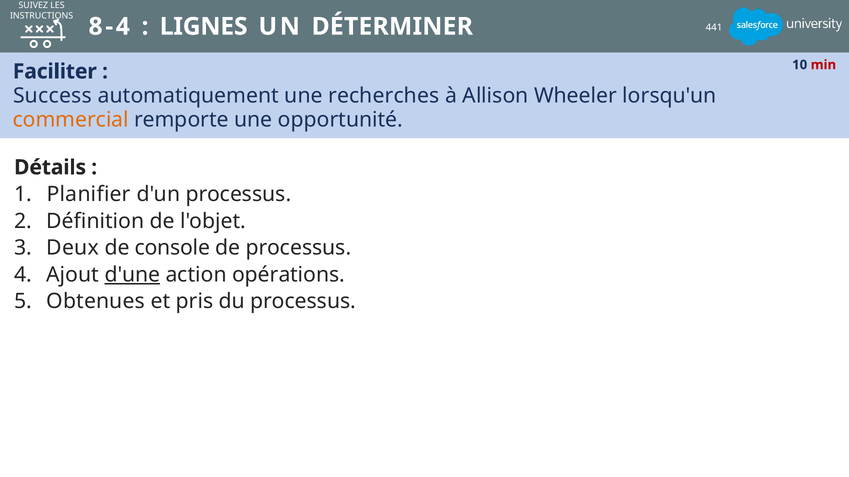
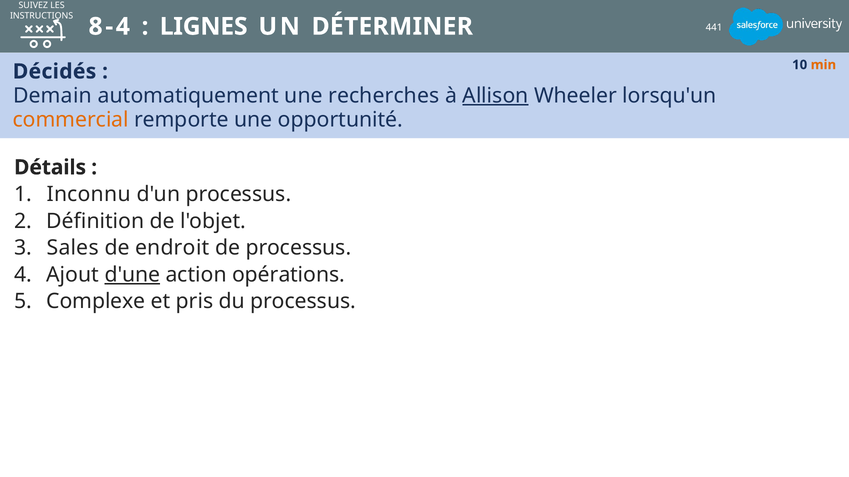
min colour: red -> orange (823, 65)
Faciliter: Faciliter -> Décidés (55, 72)
Success: Success -> Demain (52, 96)
Allison underline: none -> present (495, 96)
Planifier: Planifier -> Inconnu (89, 194)
Deux: Deux -> Sales (73, 248)
console: console -> endroit (172, 248)
Obtenues: Obtenues -> Complexe (96, 302)
